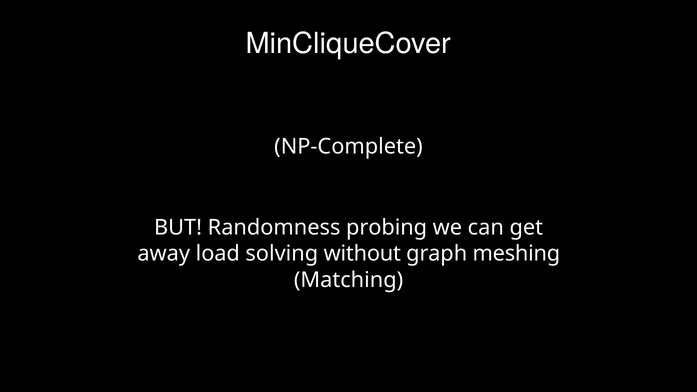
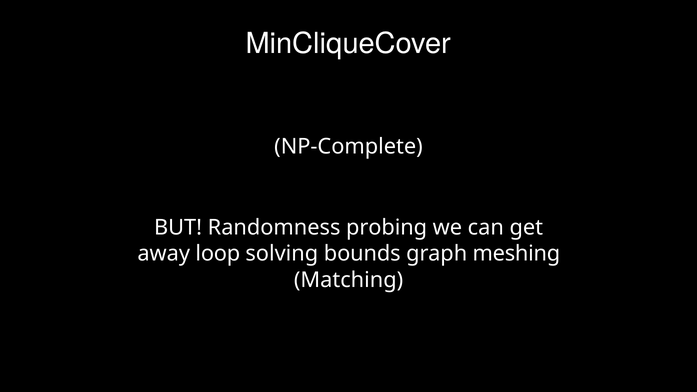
load: load -> loop (218, 254)
without: without -> bounds (362, 254)
